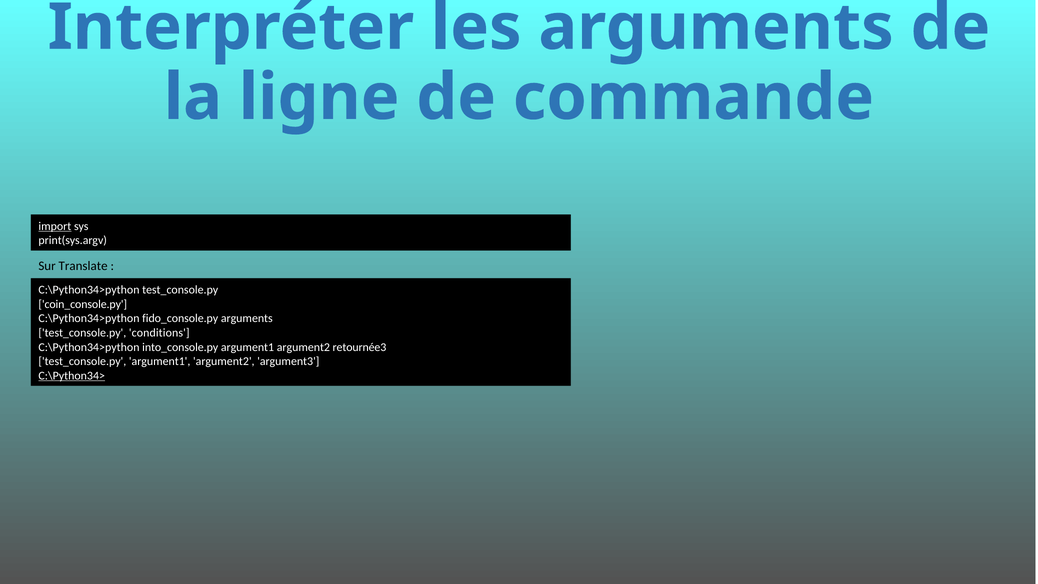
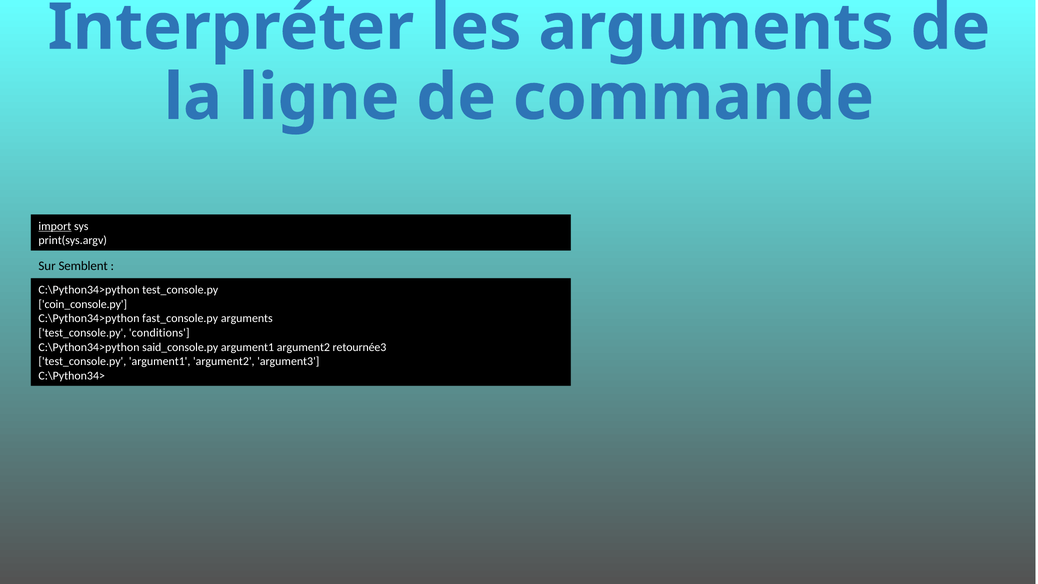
Translate: Translate -> Semblent (83, 266)
fido_console.py: fido_console.py -> fast_console.py (180, 318)
into_console.py: into_console.py -> said_console.py (180, 347)
C:\Python34> underline: present -> none (72, 376)
